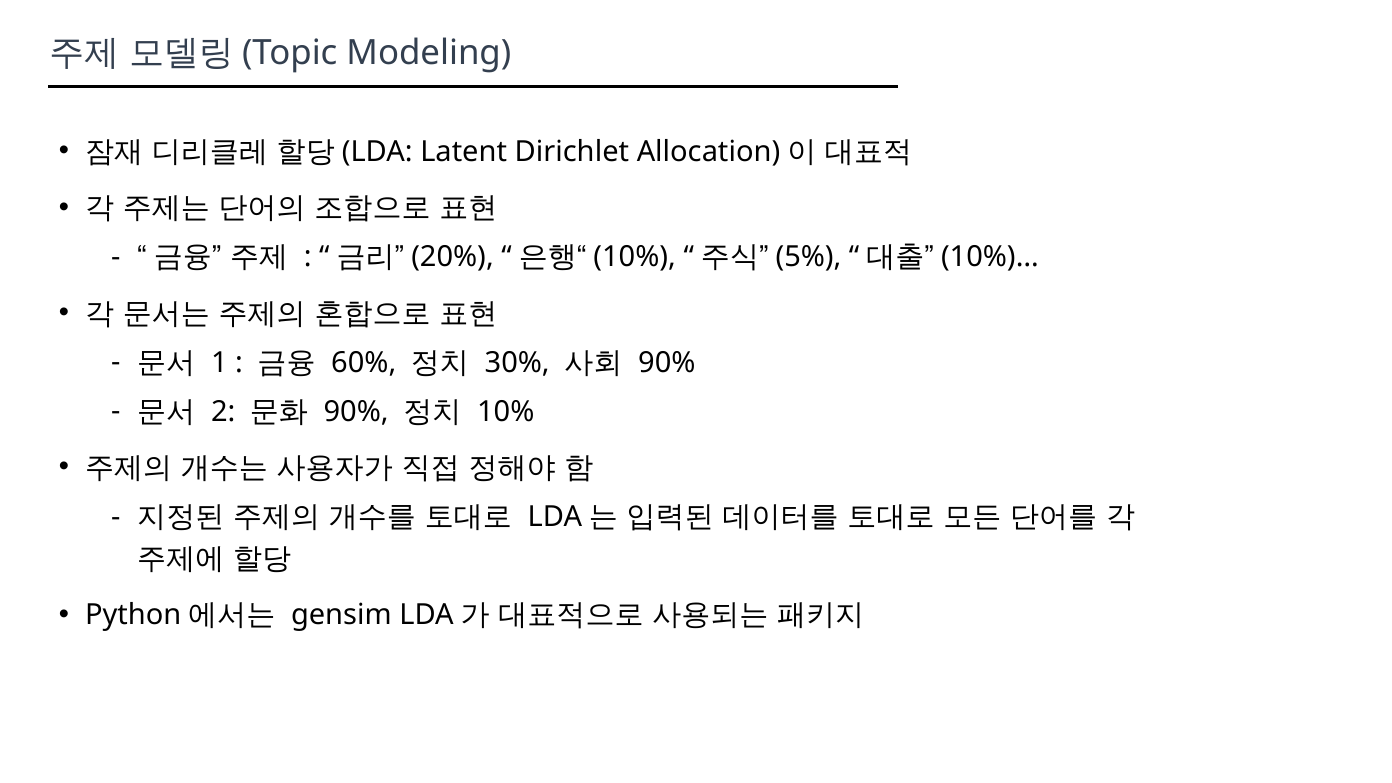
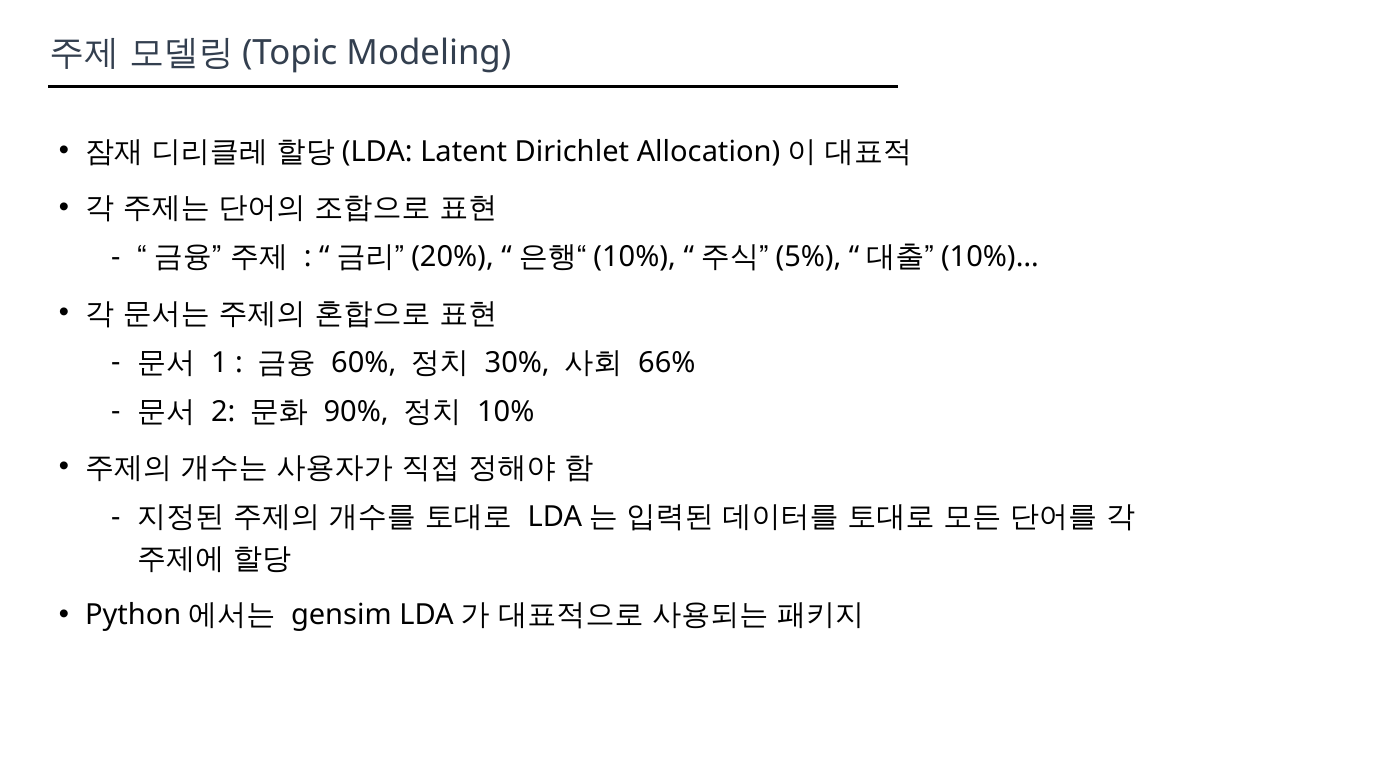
90%: 90% -> 66% (667, 363)
